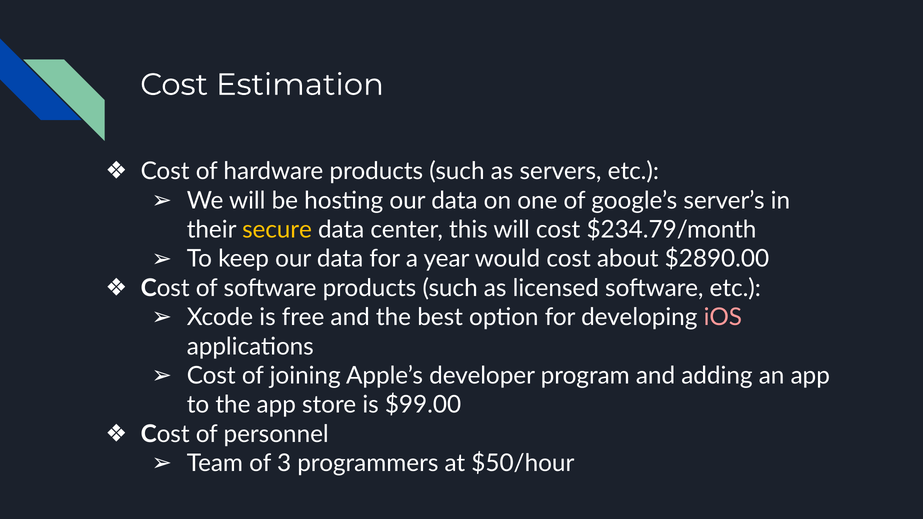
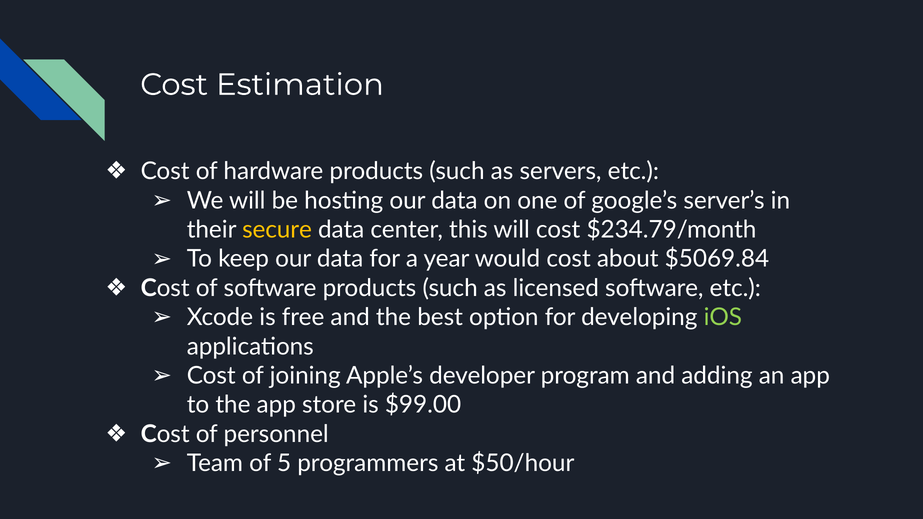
$2890.00: $2890.00 -> $5069.84 (717, 259)
iOS colour: pink -> light green (723, 317)
3: 3 -> 5 (284, 463)
